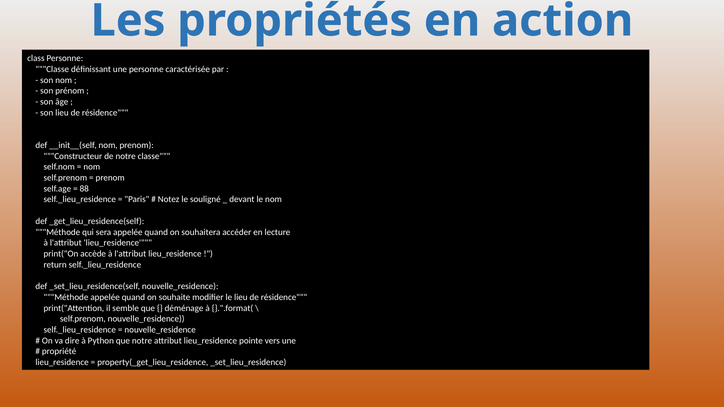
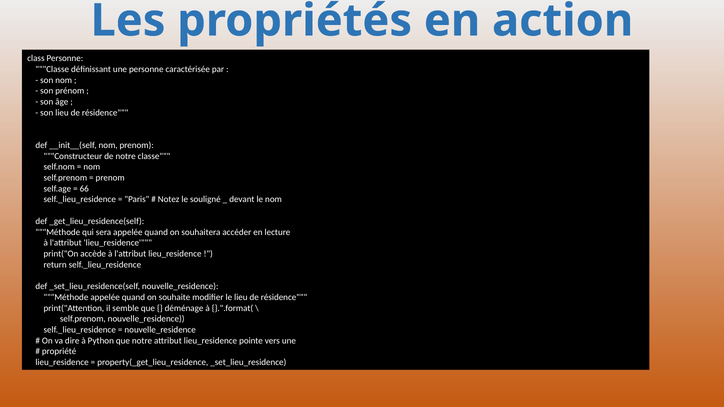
88: 88 -> 66 (84, 189)
